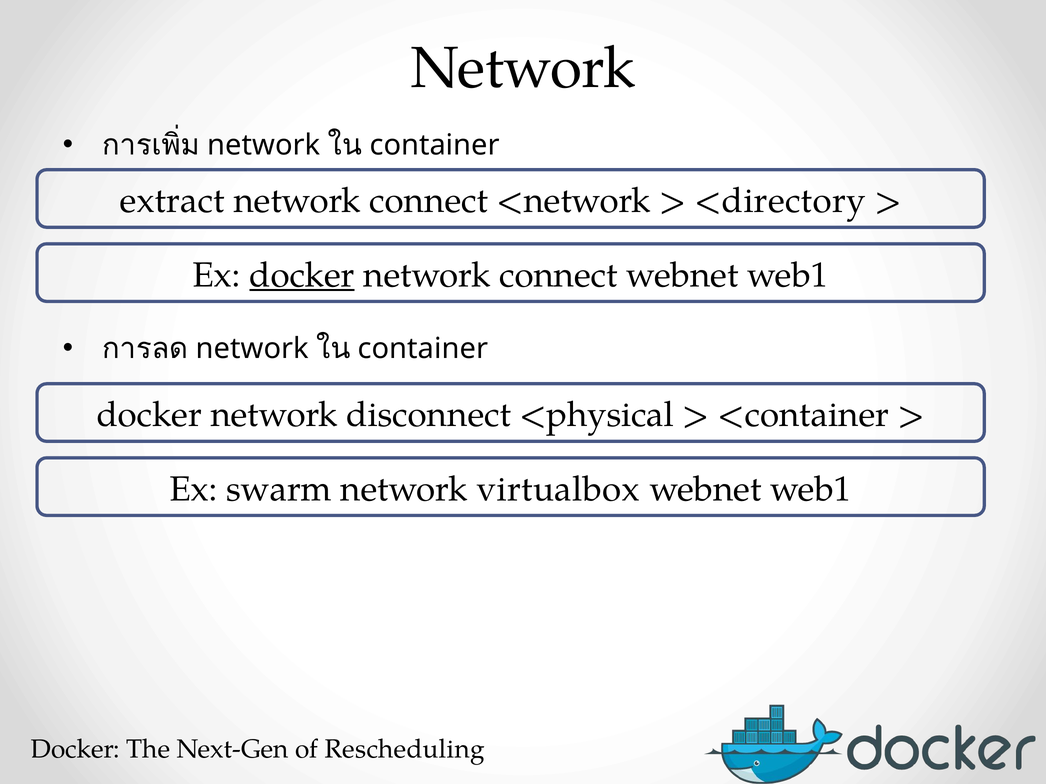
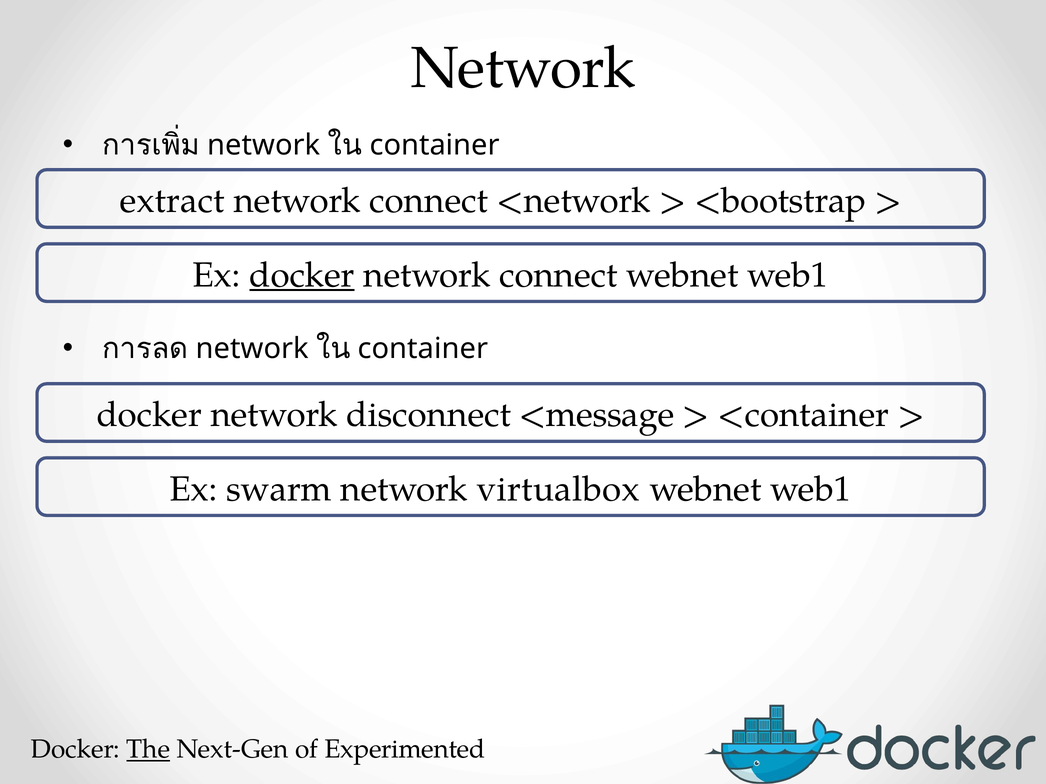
<directory: <directory -> <bootstrap (781, 201)
<physical: <physical -> <message (597, 415)
The underline: none -> present (148, 750)
Rescheduling: Rescheduling -> Experimented (405, 750)
